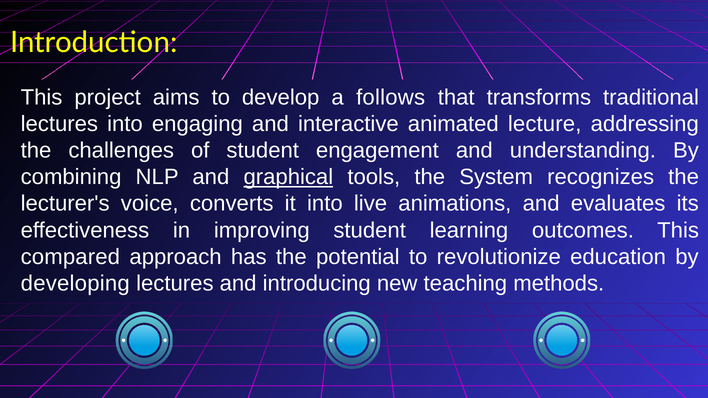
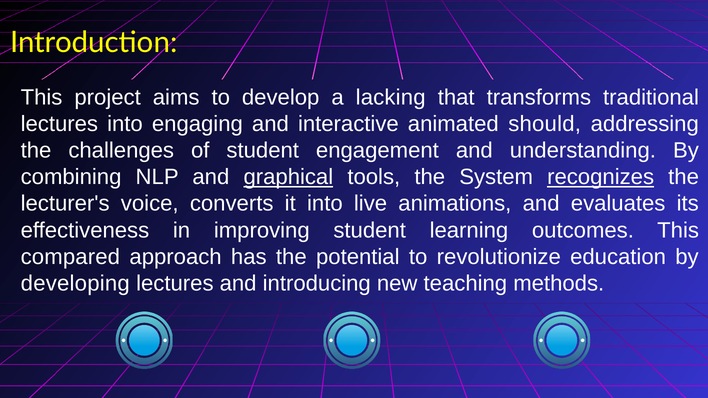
follows: follows -> lacking (391, 98)
lecture: lecture -> should (545, 124)
recognizes underline: none -> present (601, 177)
